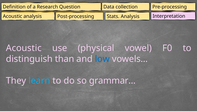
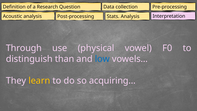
Acoustic: Acoustic -> Through (24, 48)
learn colour: light blue -> yellow (39, 81)
grammar…: grammar… -> acquiring… (112, 81)
